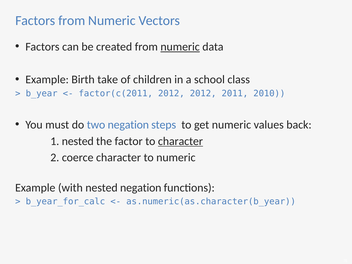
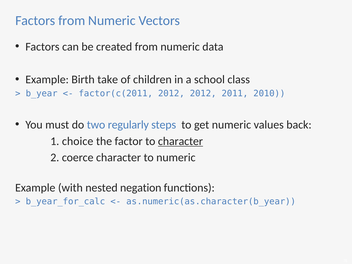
numeric underline: present -> none (180, 47)
two negation: negation -> regularly (128, 125)
1 nested: nested -> choice (78, 141)
